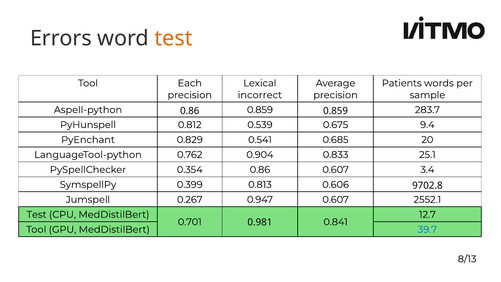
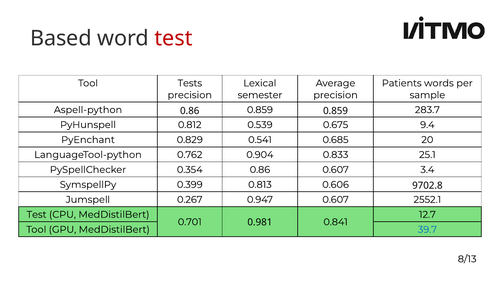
Errors: Errors -> Based (61, 38)
test colour: orange -> red (174, 38)
Each: Each -> Tests (190, 83)
incorrect: incorrect -> semester (260, 95)
